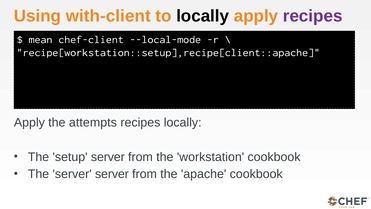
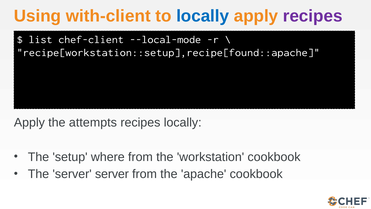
locally colour: black -> blue (203, 16)
mean: mean -> list (40, 39)
recipe[workstation::setup],recipe[client::apache: recipe[workstation::setup],recipe[client::apache -> recipe[workstation::setup],recipe[found::apache (168, 52)
setup server: server -> where (108, 157)
